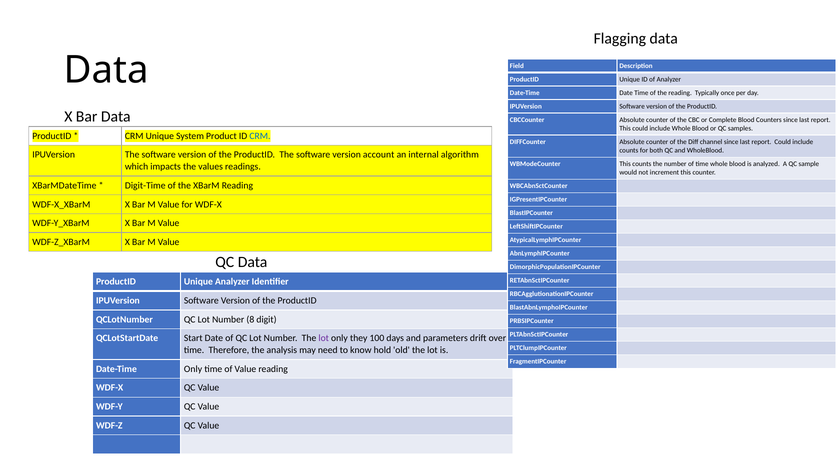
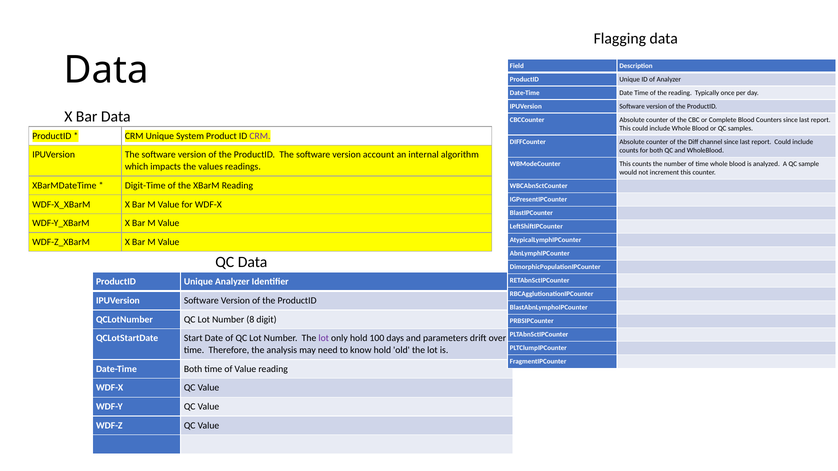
CRM colour: blue -> purple (260, 136)
only they: they -> hold (359, 339)
Date-Time Only: Only -> Both (193, 369)
